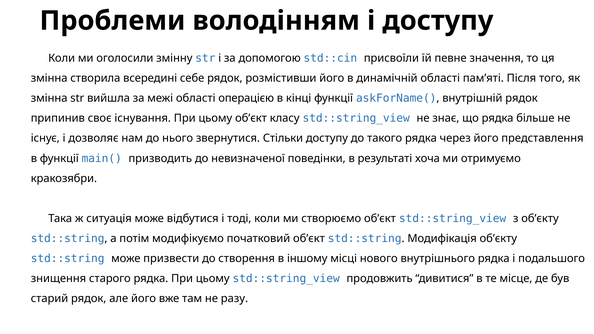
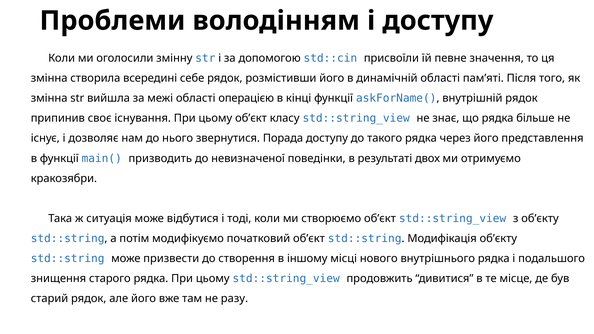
Стільки: Стільки -> Порада (283, 138)
хоча: хоча -> двох (427, 158)
